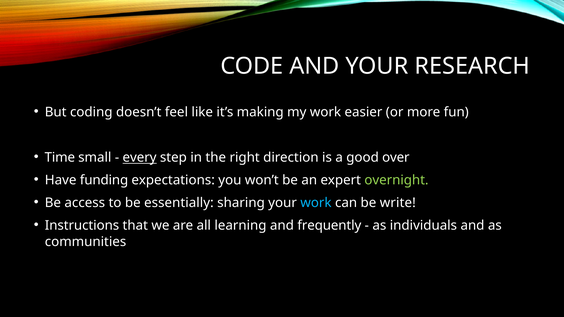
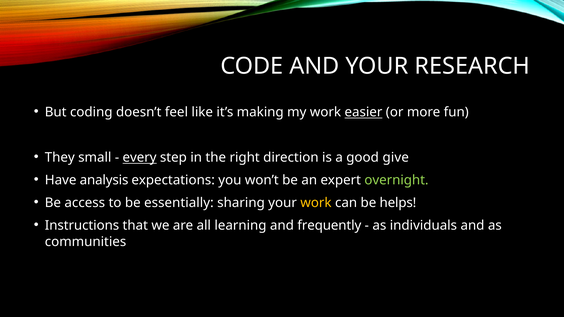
easier underline: none -> present (363, 112)
Time: Time -> They (60, 158)
over: over -> give (396, 158)
funding: funding -> analysis (104, 180)
work colour: light blue -> yellow (316, 203)
write: write -> helps (398, 203)
